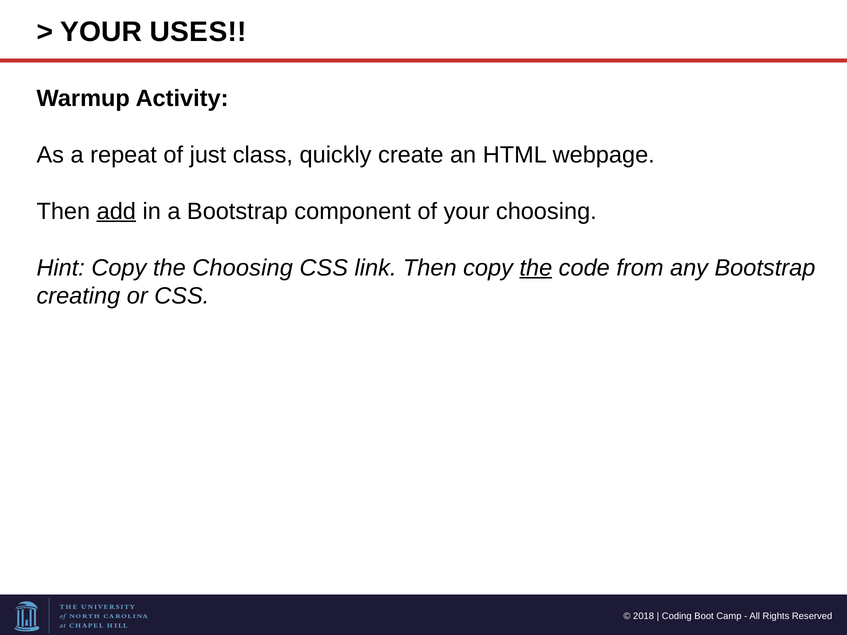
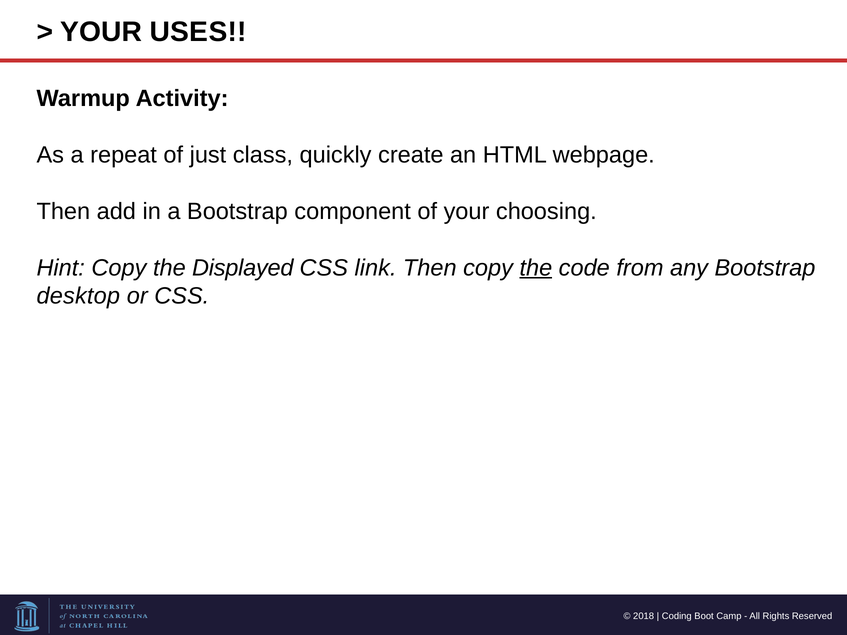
add underline: present -> none (116, 211)
the Choosing: Choosing -> Displayed (243, 268)
creating: creating -> desktop (78, 296)
